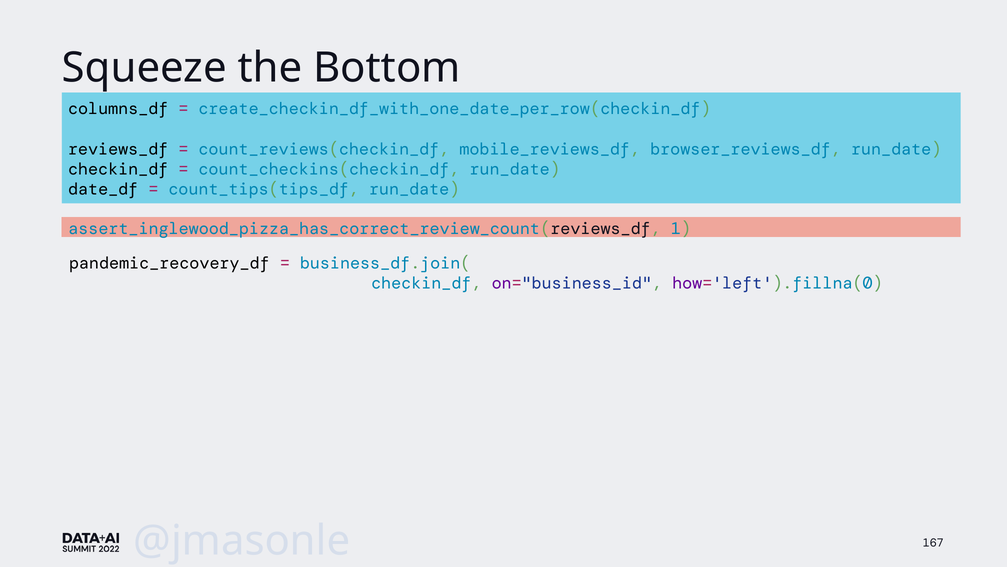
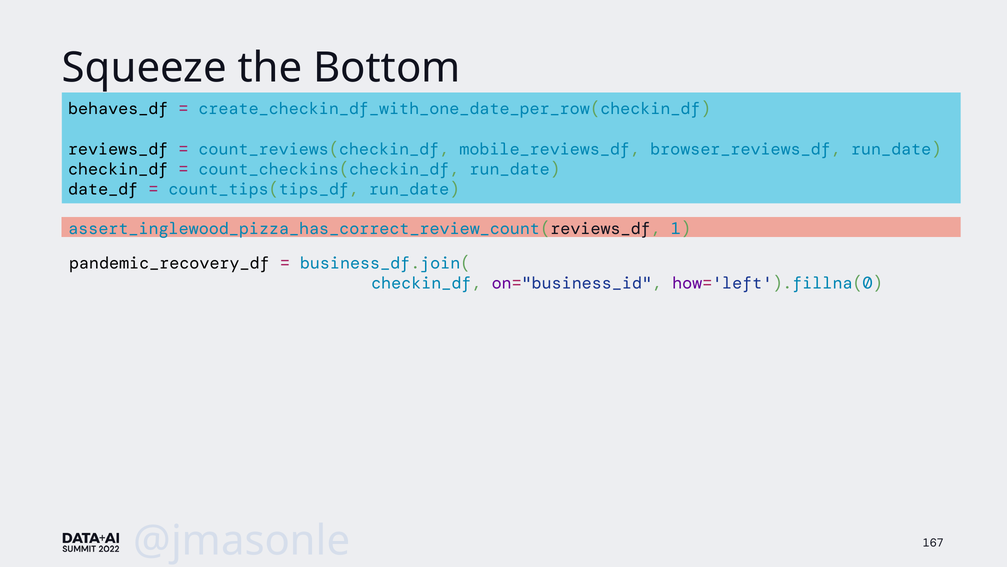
columns_df: columns_df -> behaves_df (118, 109)
